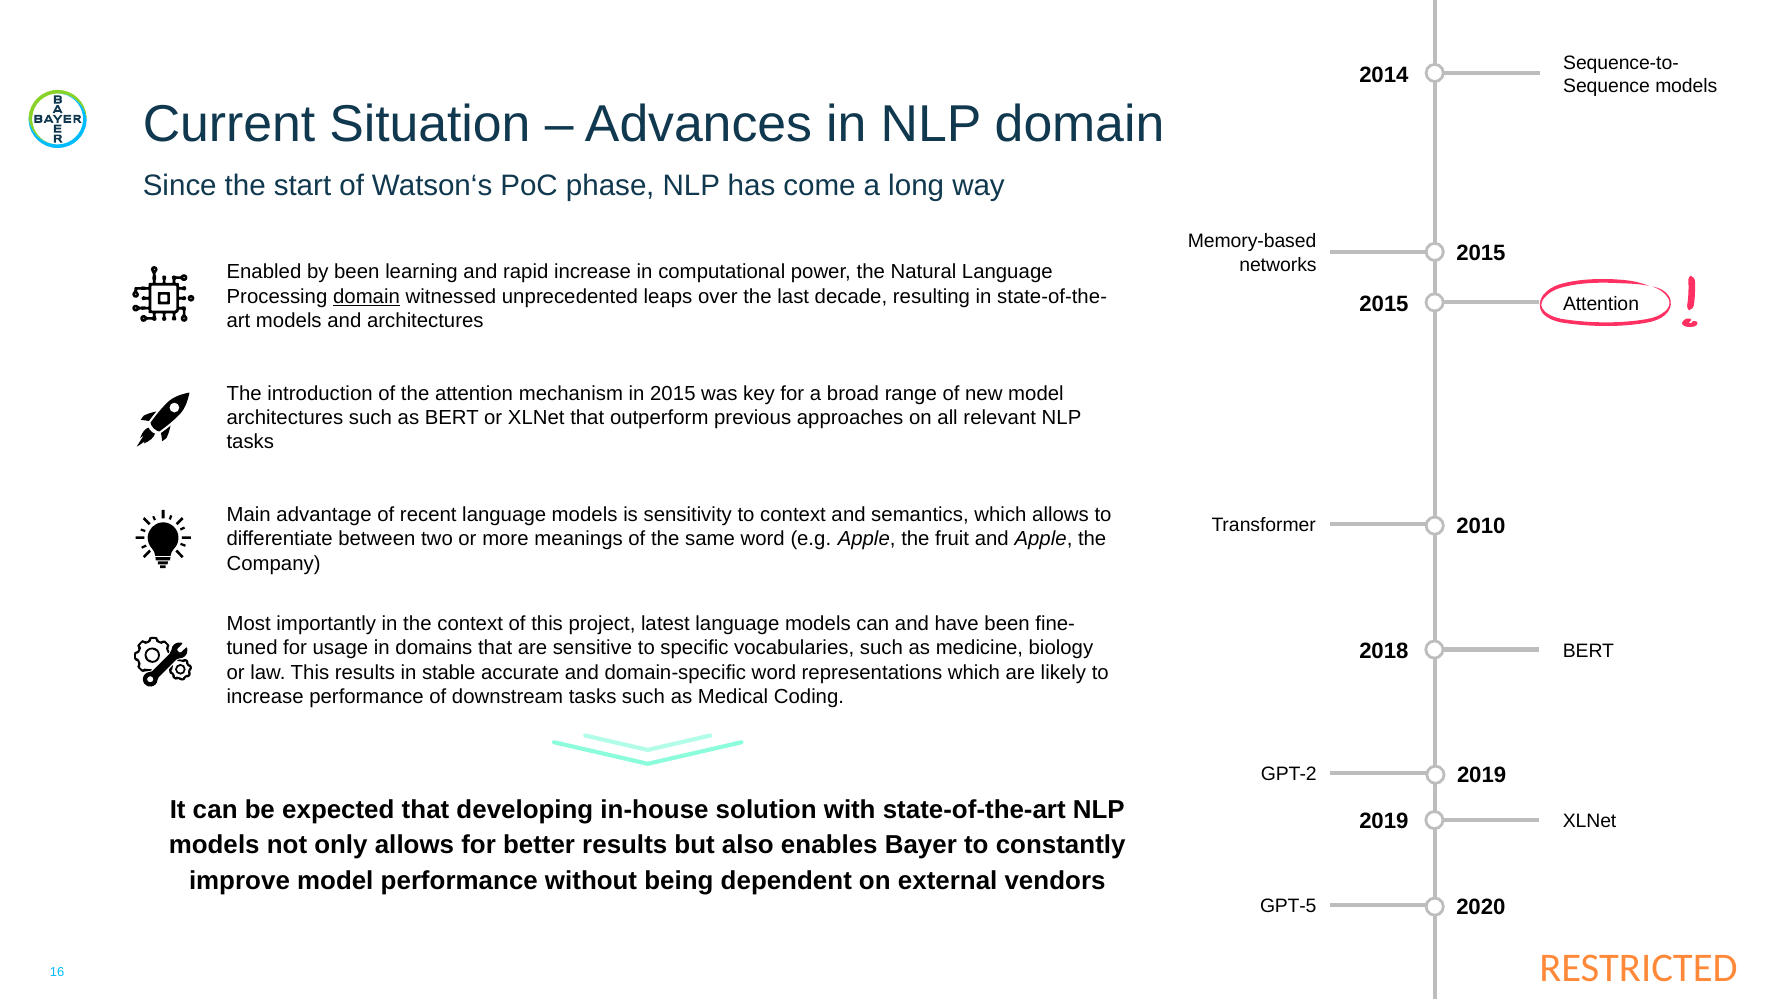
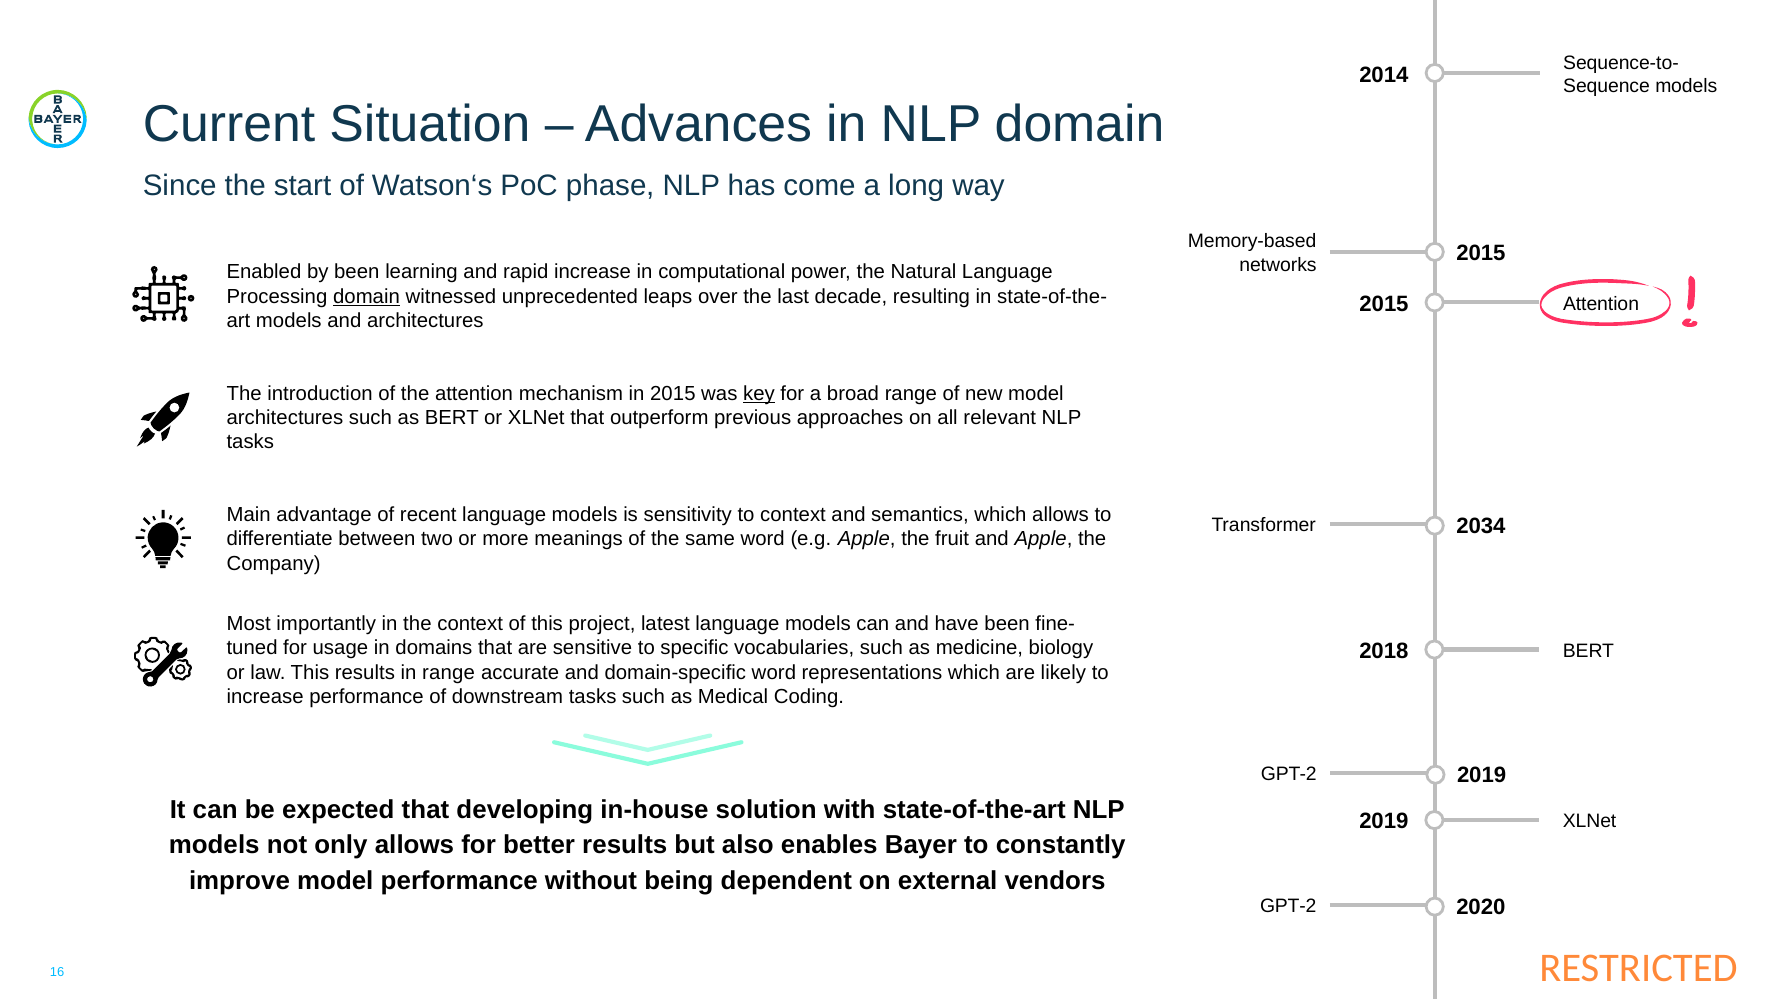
key underline: none -> present (759, 393)
2010: 2010 -> 2034 (1481, 526)
in stable: stable -> range (449, 672)
GPT-5: GPT-5 -> GPT-2 (1288, 906)
